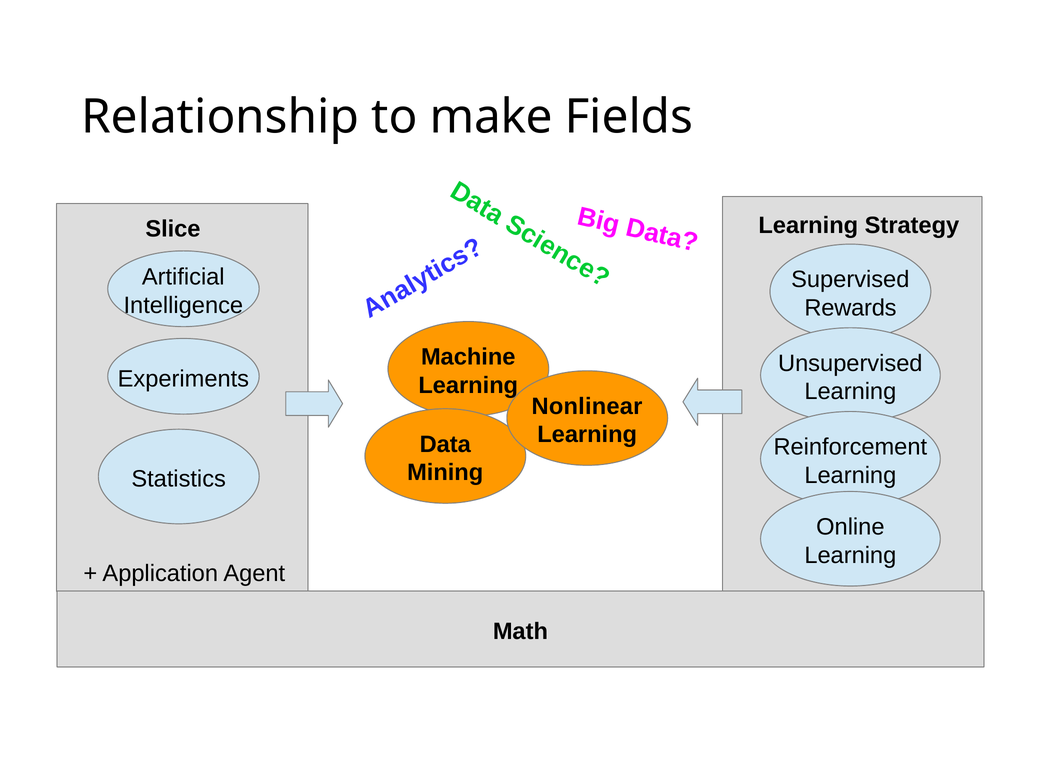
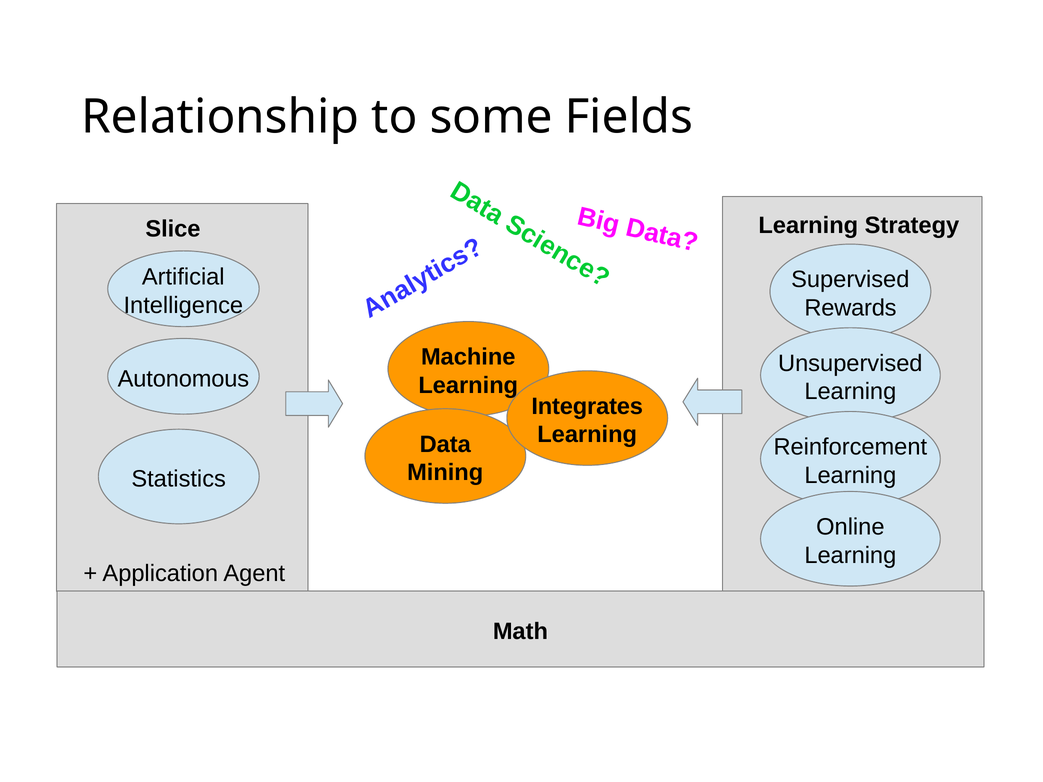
make: make -> some (491, 117)
Experiments: Experiments -> Autonomous (183, 379)
Nonlinear: Nonlinear -> Integrates (587, 406)
